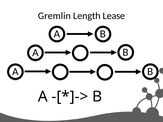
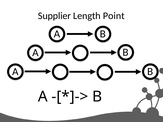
Gremlin: Gremlin -> Supplier (54, 16)
Lease: Lease -> Point (114, 16)
